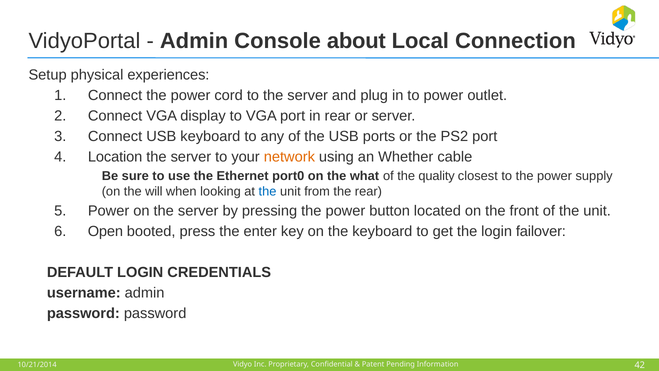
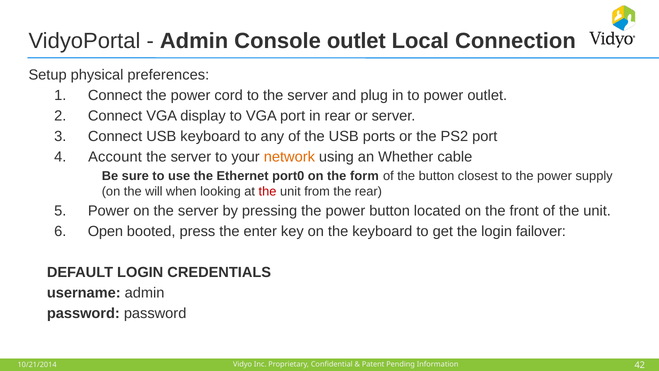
Console about: about -> outlet (356, 41)
experiences: experiences -> preferences (168, 75)
Location: Location -> Account (115, 157)
what: what -> form (364, 176)
the quality: quality -> button (437, 176)
the colour: blue -> red (268, 191)
